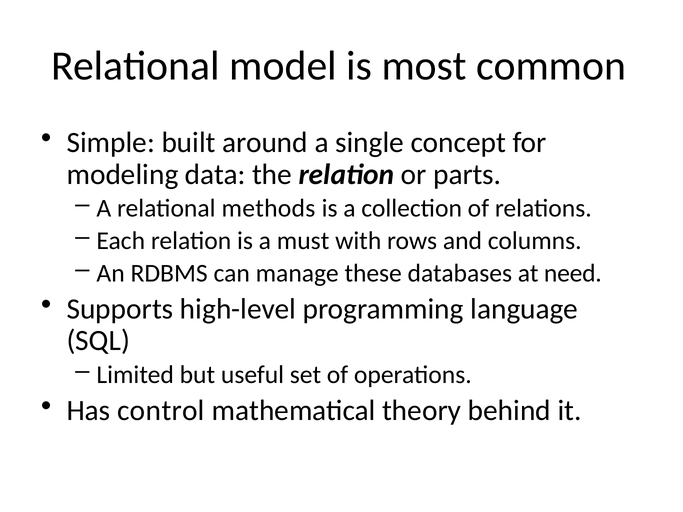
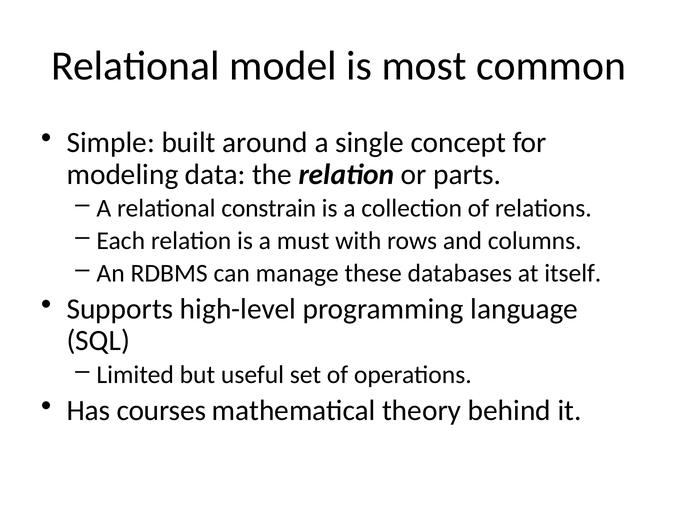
methods: methods -> constrain (269, 208)
need: need -> itself (573, 273)
control: control -> courses (161, 411)
